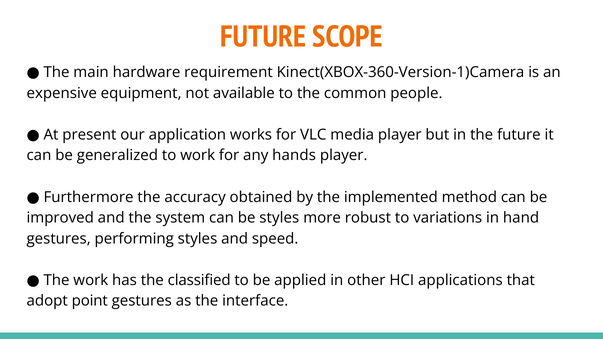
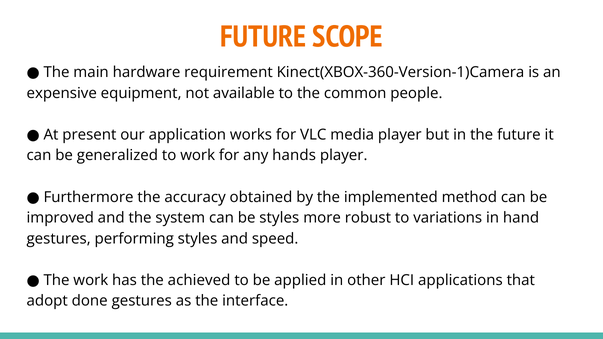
classified: classified -> achieved (199, 280)
point: point -> done (90, 301)
